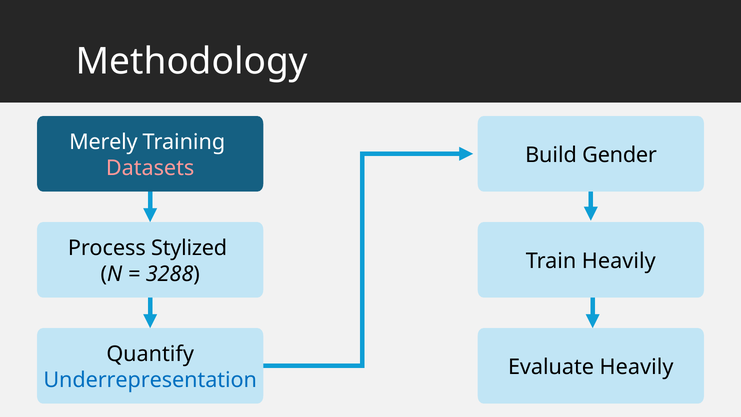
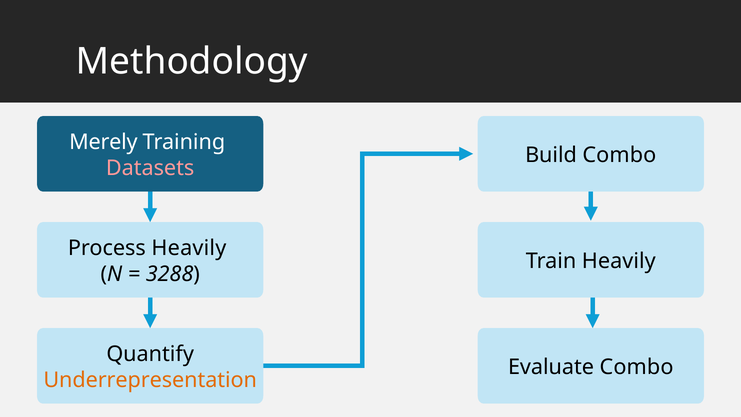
Build Gender: Gender -> Combo (619, 155)
Process Stylized: Stylized -> Heavily (189, 248)
Evaluate Heavily: Heavily -> Combo (637, 367)
Underrepresentation colour: blue -> orange (150, 380)
